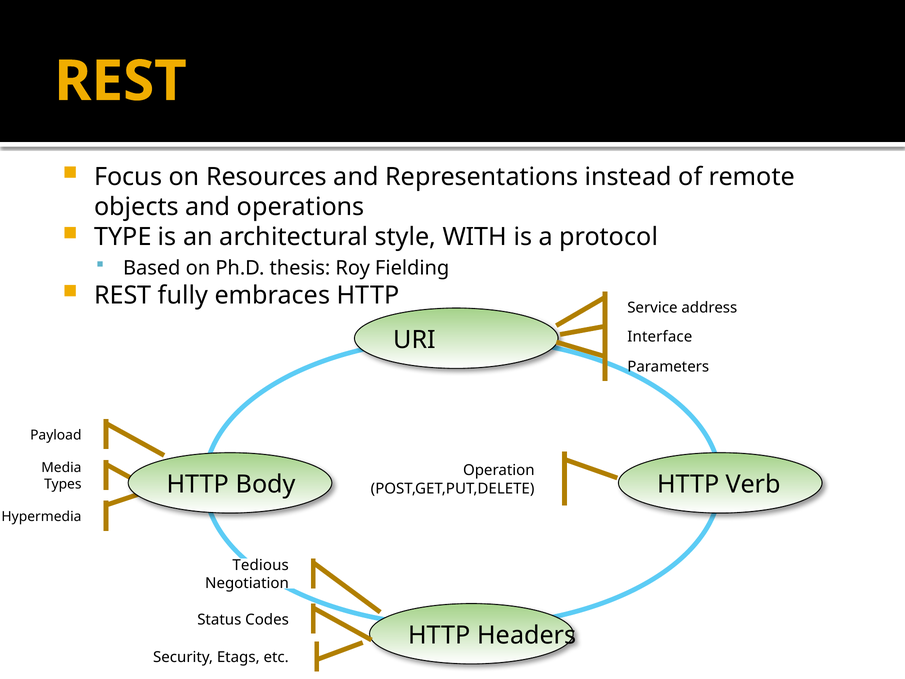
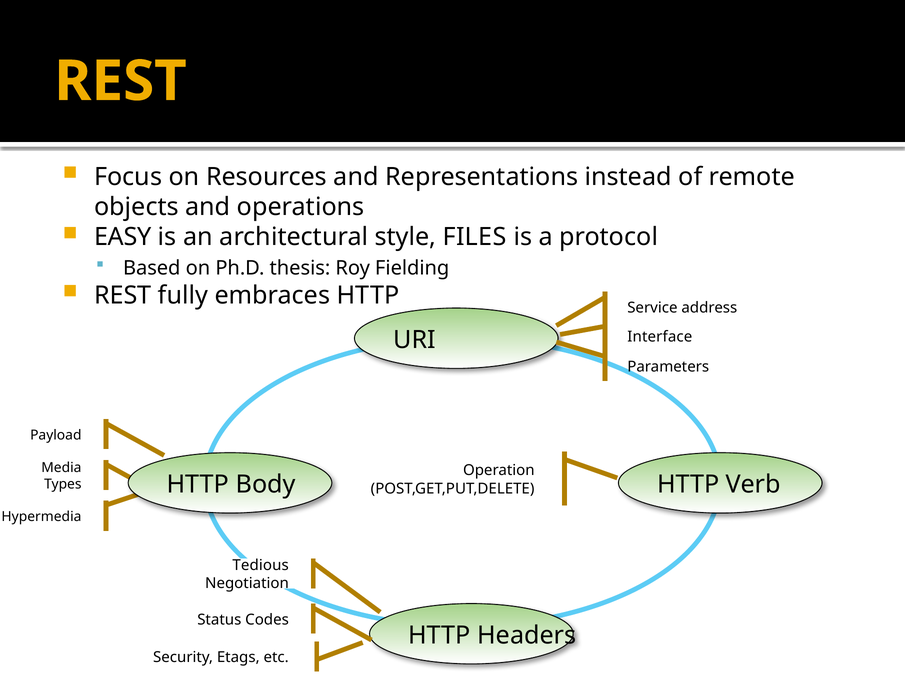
TYPE: TYPE -> EASY (123, 237)
WITH: WITH -> FILES (475, 237)
